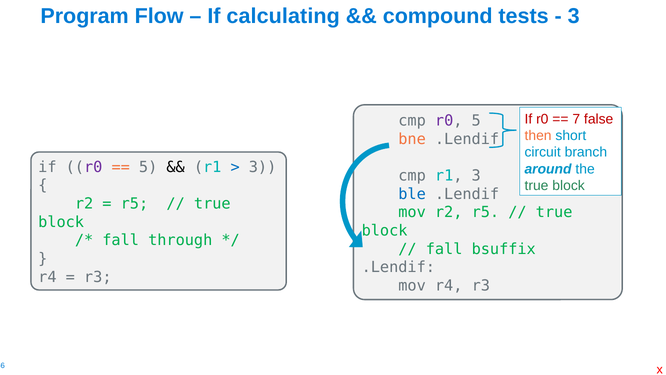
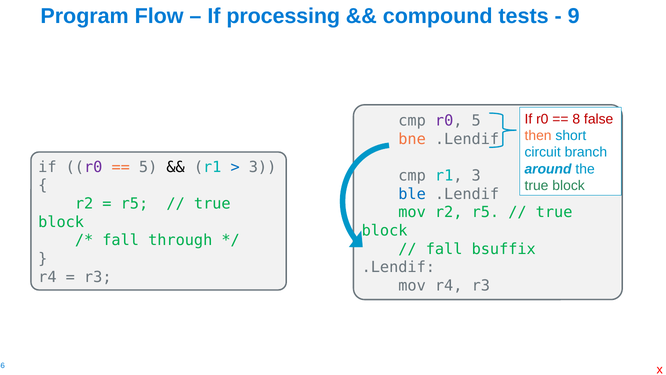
calculating: calculating -> processing (283, 16)
3: 3 -> 9 (574, 16)
7: 7 -> 8 (576, 119)
